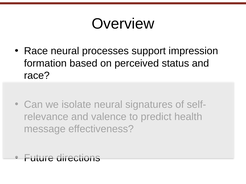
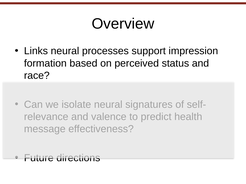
Race: Race -> Links (36, 51)
